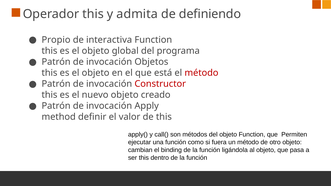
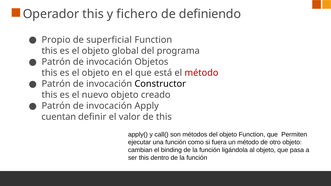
admita: admita -> fichero (137, 14)
interactiva: interactiva -> superficial (109, 40)
Constructor colour: red -> black (160, 84)
method: method -> cuentan (59, 117)
